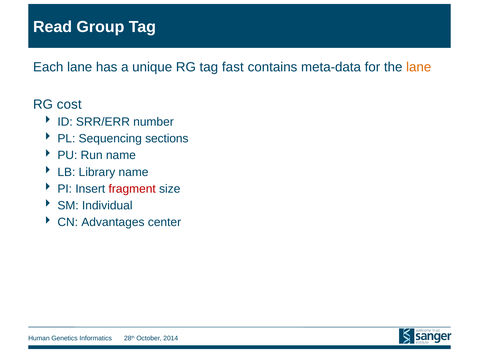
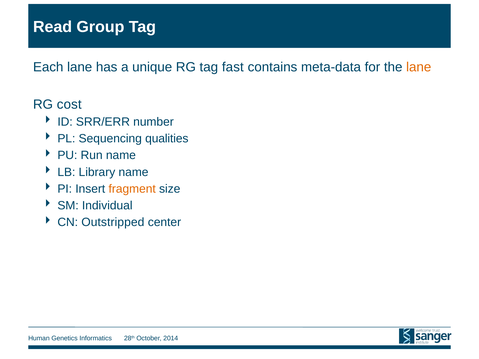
sections: sections -> qualities (167, 139)
fragment colour: red -> orange (132, 189)
Advantages: Advantages -> Outstripped (113, 223)
